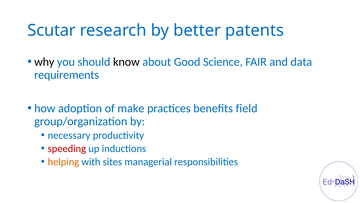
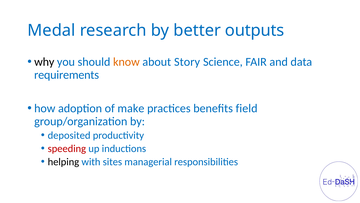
Scutar: Scutar -> Medal (51, 30)
patents: patents -> outputs (255, 30)
know colour: black -> orange (126, 62)
Good: Good -> Story (187, 62)
necessary: necessary -> deposited (69, 135)
helping colour: orange -> black (63, 161)
